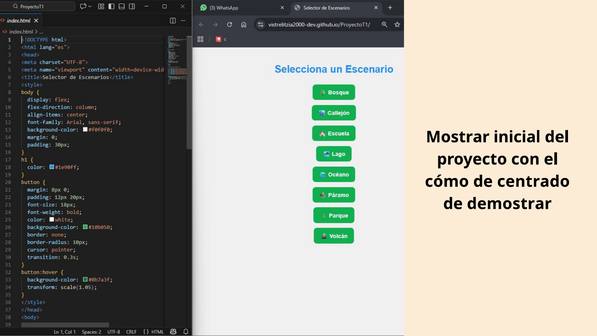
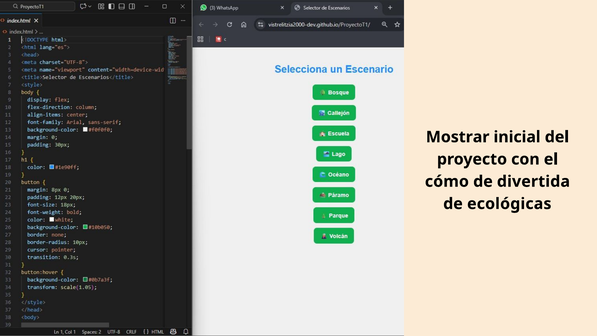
centrado: centrado -> divertida (533, 181)
demostrar: demostrar -> ecológicas (509, 204)
